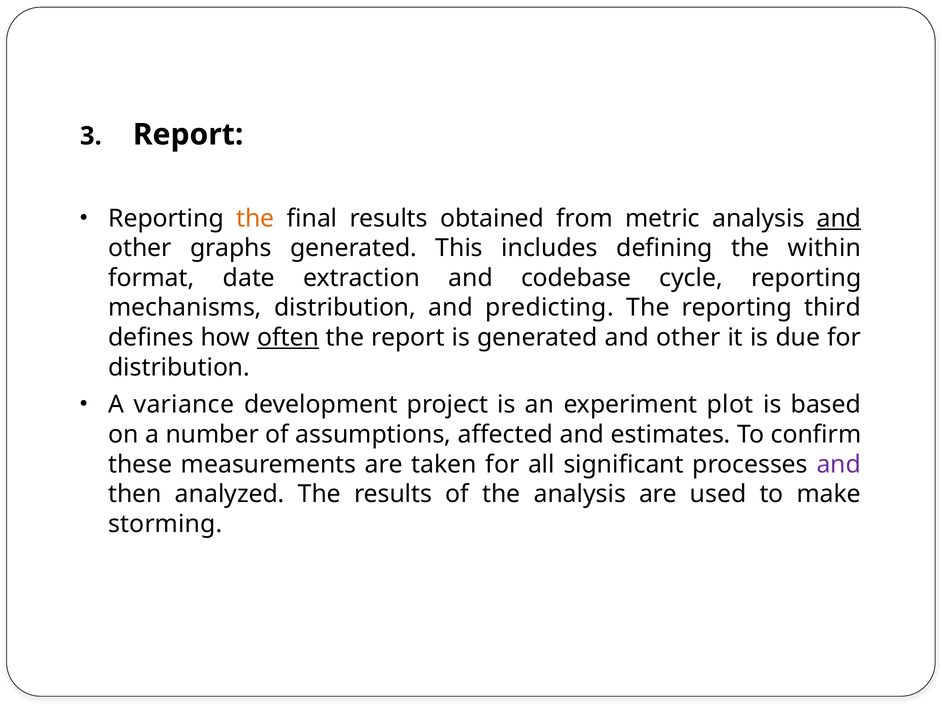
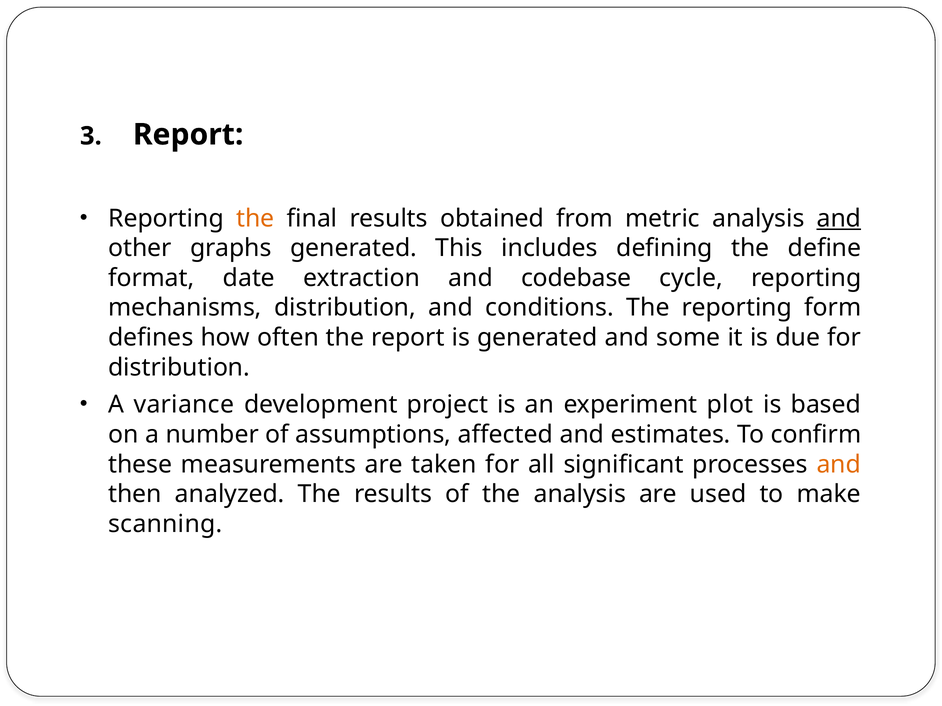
within: within -> define (825, 248)
predicting: predicting -> conditions (550, 308)
third: third -> form (833, 308)
often underline: present -> none (288, 338)
generated and other: other -> some (688, 338)
and colour: purple -> orange (839, 465)
storming: storming -> scanning (165, 524)
